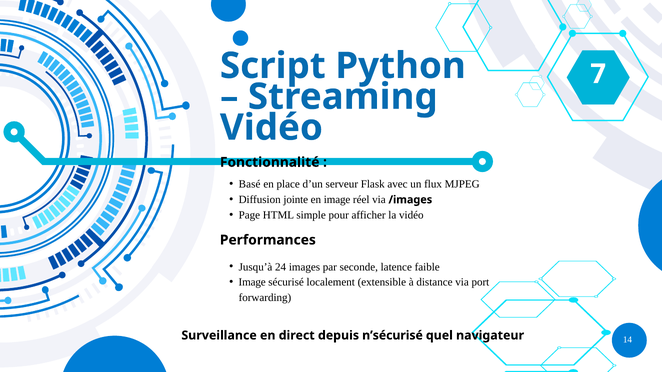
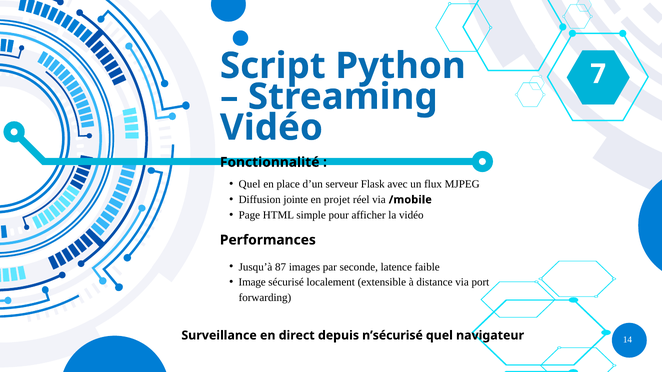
Basé: Basé -> Quel (250, 184)
en image: image -> projet (337, 200)
/images: /images -> /mobile (410, 200)
24: 24 -> 87 (281, 267)
